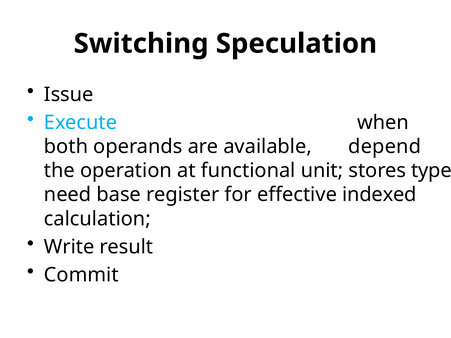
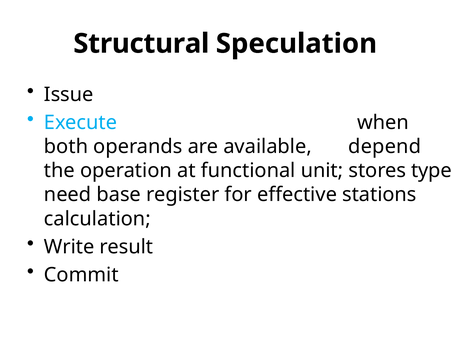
Switching: Switching -> Structural (141, 44)
indexed: indexed -> stations (379, 195)
